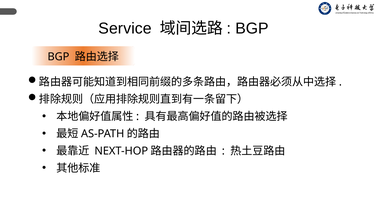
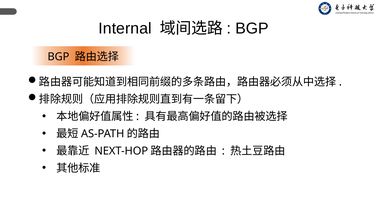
Service: Service -> Internal (125, 28)
